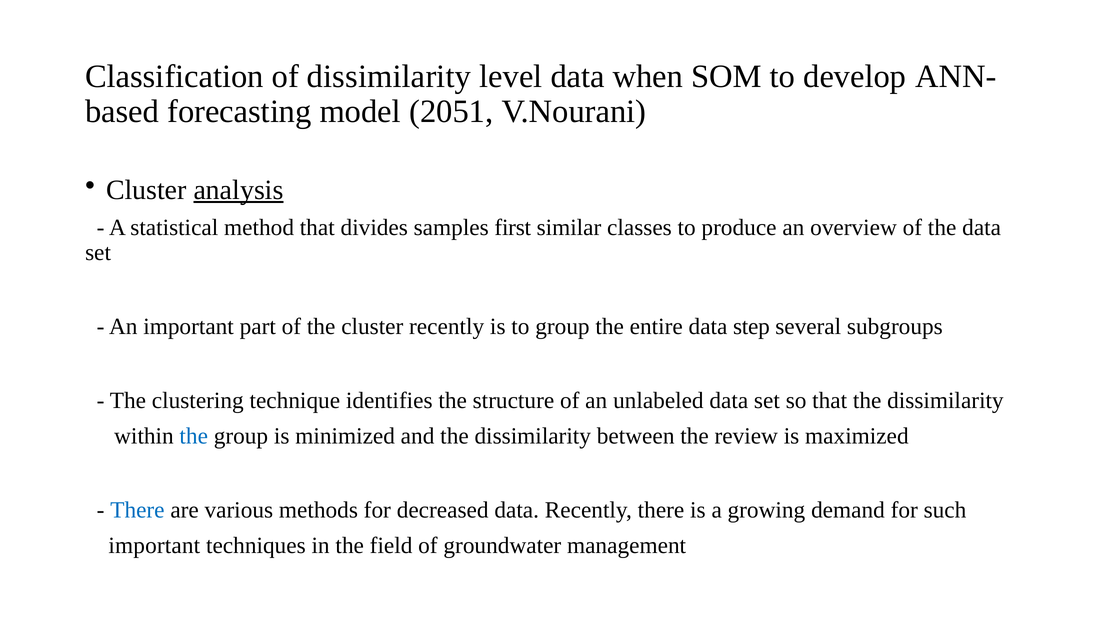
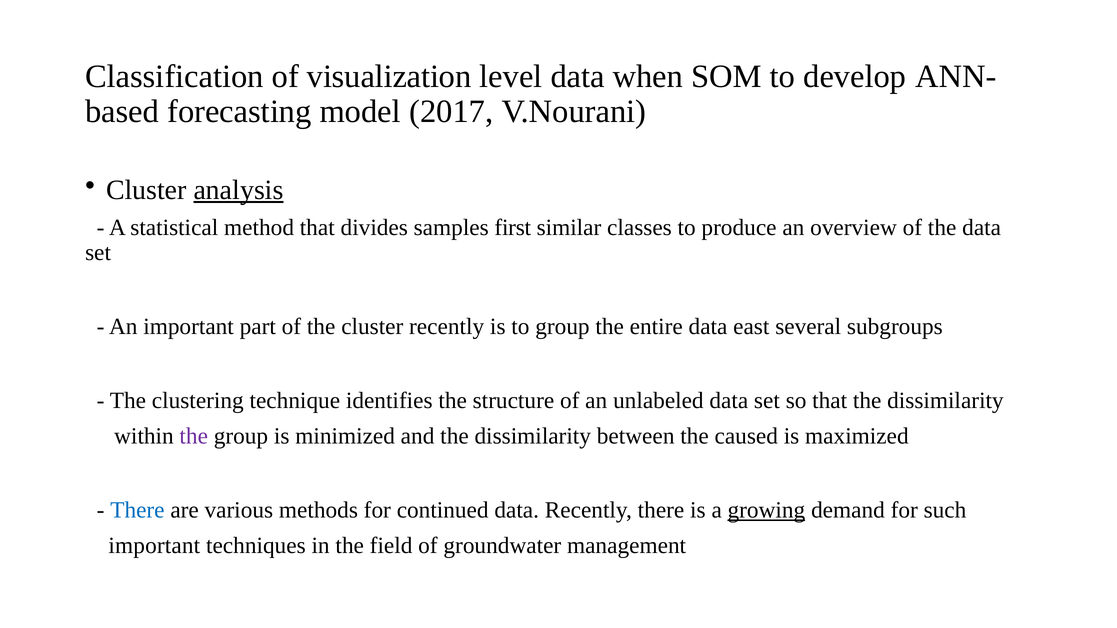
of dissimilarity: dissimilarity -> visualization (389, 76)
2051: 2051 -> 2017 (451, 111)
step: step -> east (751, 327)
the colour: blue -> purple (194, 436)
review: review -> caused (746, 436)
decreased: decreased -> continued (443, 510)
growing underline: none -> present (766, 510)
